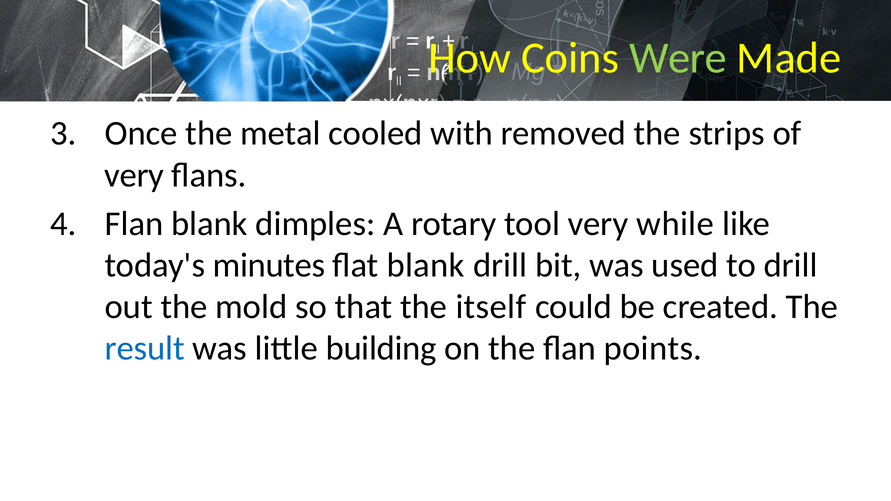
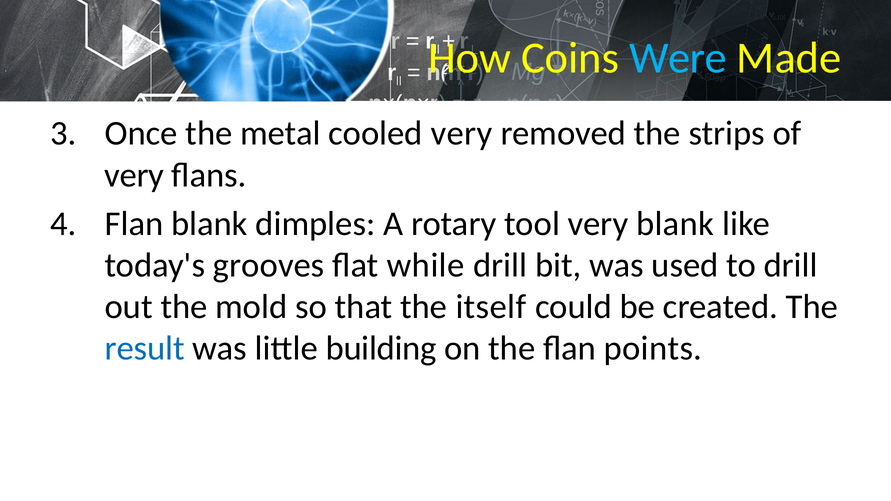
Were colour: light green -> light blue (678, 58)
cooled with: with -> very (461, 134)
very while: while -> blank (675, 224)
minutes: minutes -> grooves (269, 265)
flat blank: blank -> while (426, 265)
